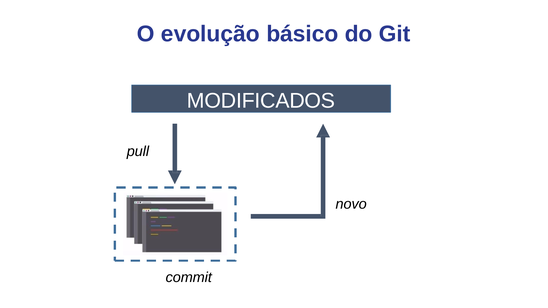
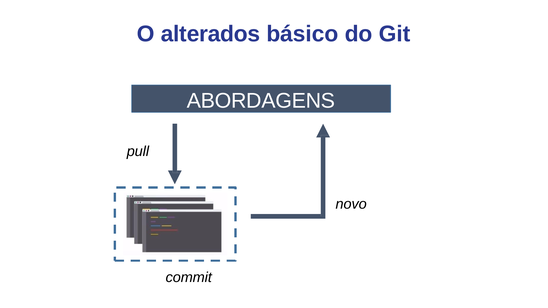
evolução: evolução -> alterados (211, 34)
MODIFICADOS: MODIFICADOS -> ABORDAGENS (261, 101)
